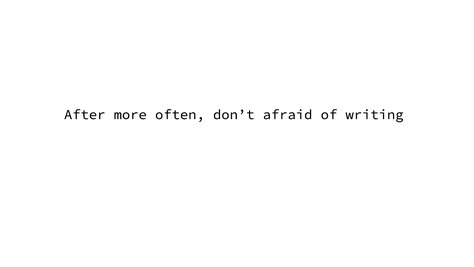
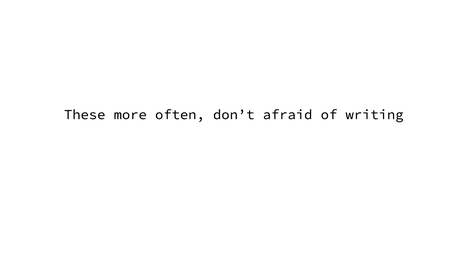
After: After -> These (85, 114)
